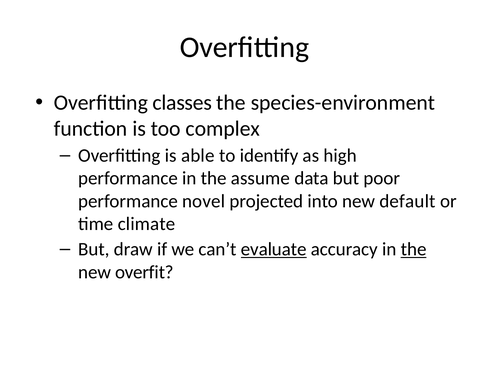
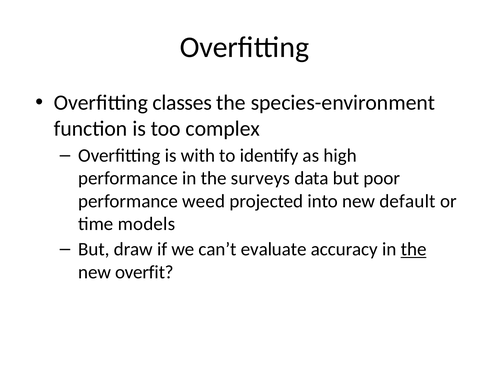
able: able -> with (198, 155)
assume: assume -> surveys (260, 178)
novel: novel -> weed (204, 201)
climate: climate -> models (146, 224)
evaluate underline: present -> none (274, 249)
